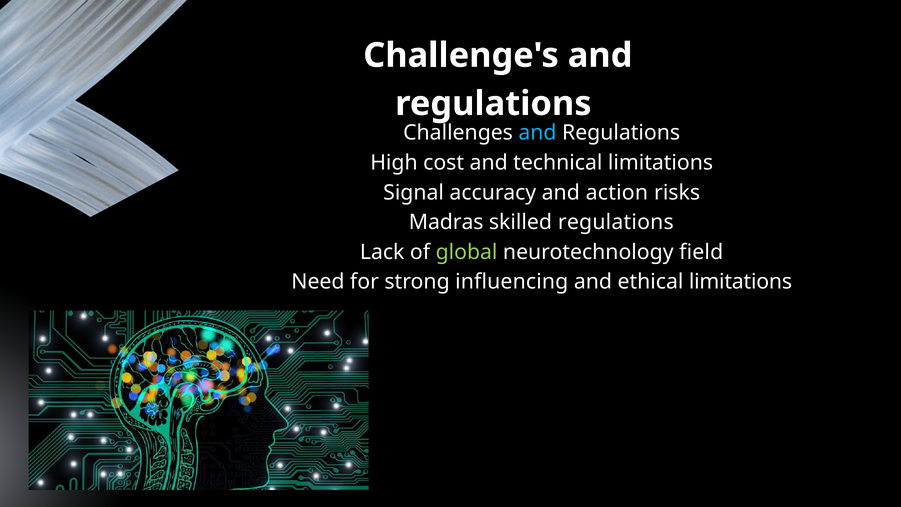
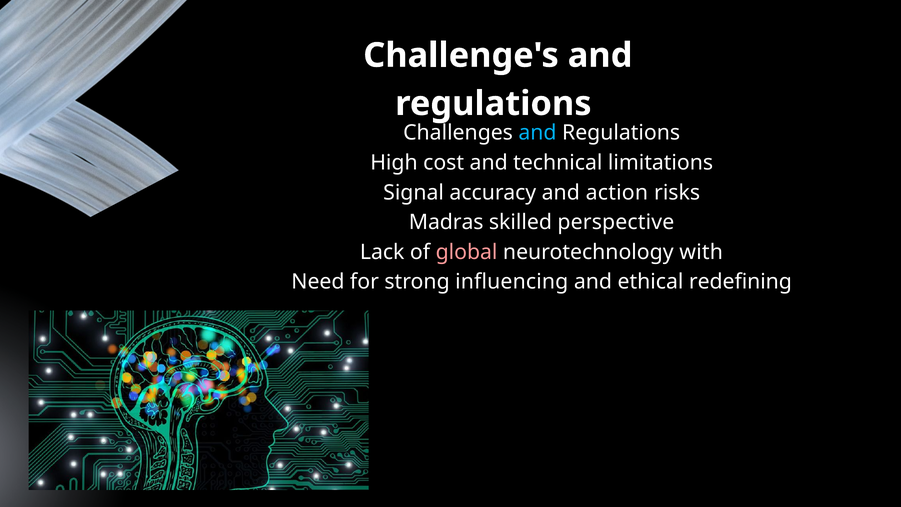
skilled regulations: regulations -> perspective (616, 222)
global colour: light green -> pink (467, 252)
field: field -> with (701, 252)
ethical limitations: limitations -> redefining (740, 282)
